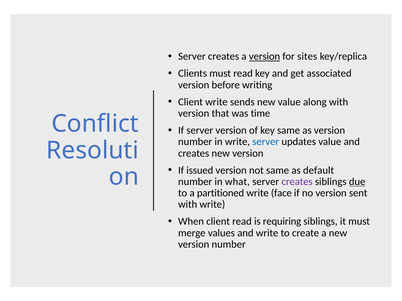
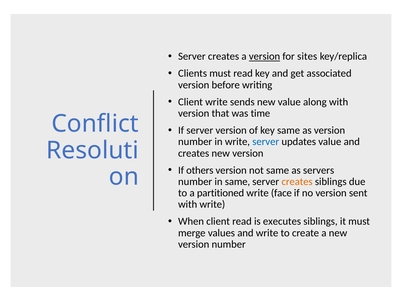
issued: issued -> others (200, 170)
default: default -> servers (319, 170)
in what: what -> same (237, 182)
creates colour: purple -> orange (297, 182)
due underline: present -> none (357, 182)
requiring: requiring -> executes (282, 222)
